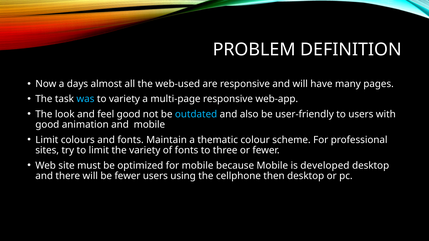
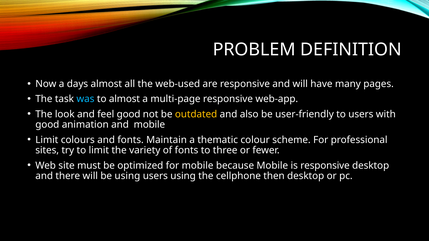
to variety: variety -> almost (124, 99)
outdated colour: light blue -> yellow (196, 114)
is developed: developed -> responsive (325, 166)
be fewer: fewer -> using (127, 176)
